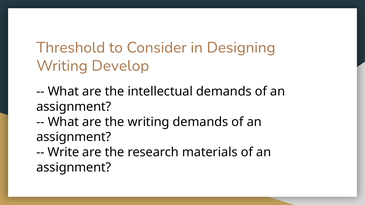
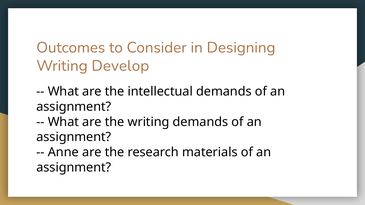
Threshold: Threshold -> Outcomes (71, 48)
Write: Write -> Anne (63, 152)
